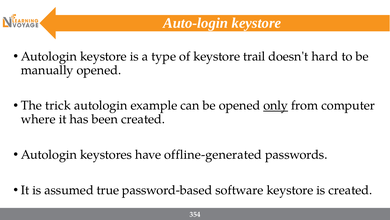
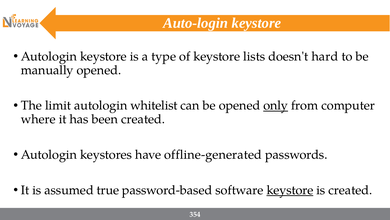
trail: trail -> lists (254, 56)
trick: trick -> limit (58, 105)
example: example -> whitelist (154, 105)
keystore underline: none -> present (290, 190)
